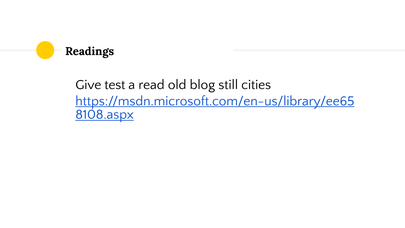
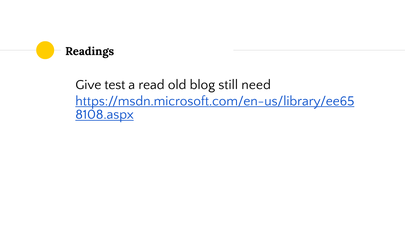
cities: cities -> need (256, 85)
